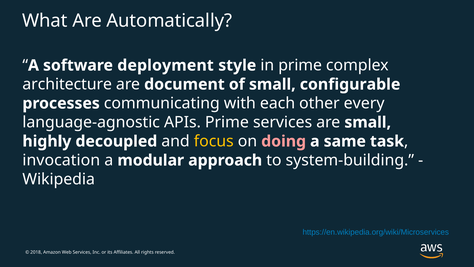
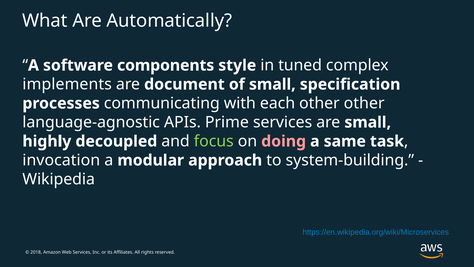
deployment: deployment -> components (166, 65)
in prime: prime -> tuned (300, 65)
architecture: architecture -> implements (67, 84)
configurable: configurable -> specification (350, 84)
other every: every -> other (364, 103)
focus colour: yellow -> light green (214, 141)
